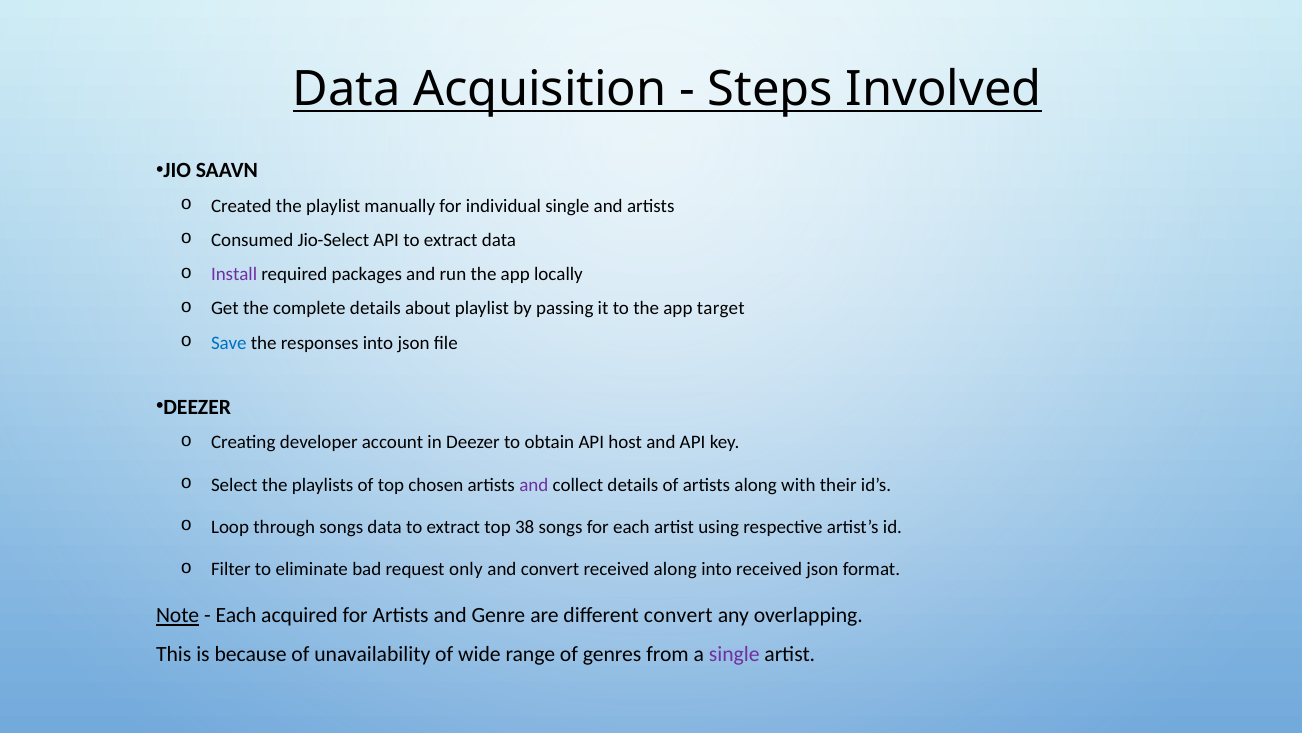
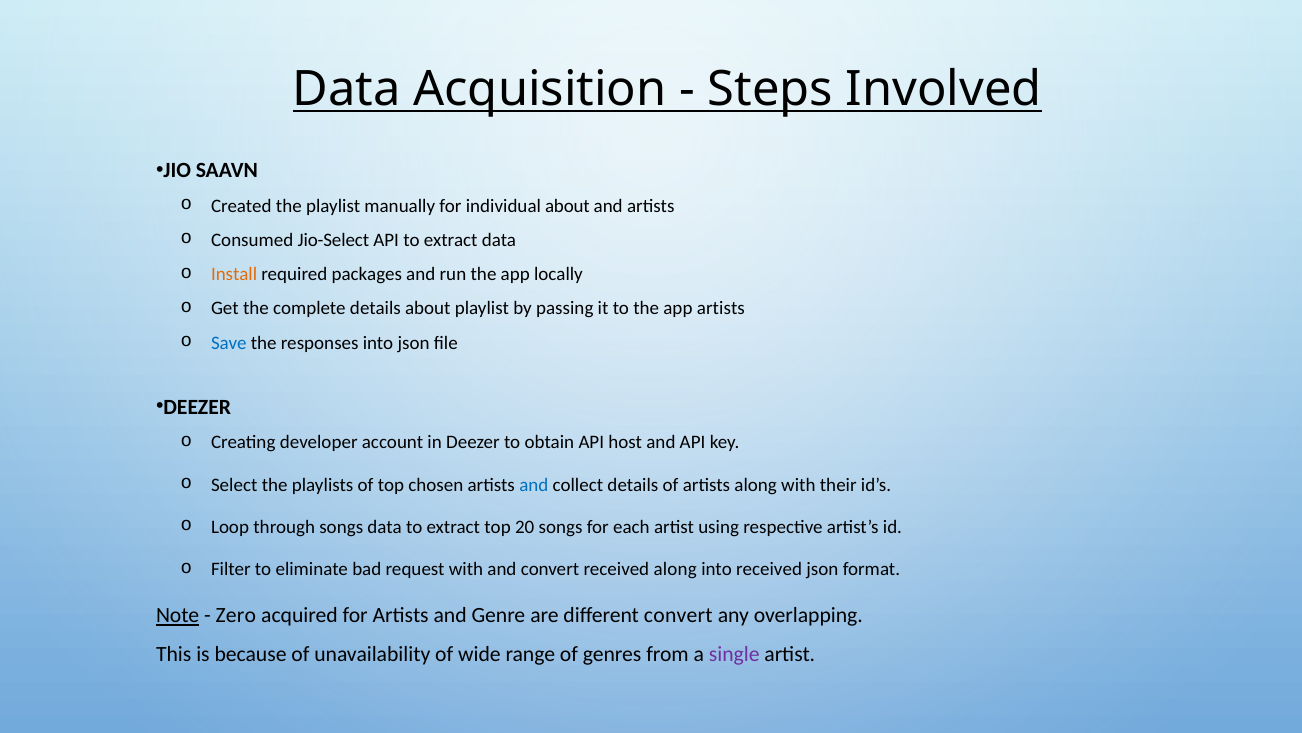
individual single: single -> about (567, 206)
Install colour: purple -> orange (234, 274)
app target: target -> artists (721, 308)
and colour: purple -> blue (534, 485)
38: 38 -> 20 (525, 527)
request only: only -> with (466, 569)
Each: Each -> Zero (236, 615)
